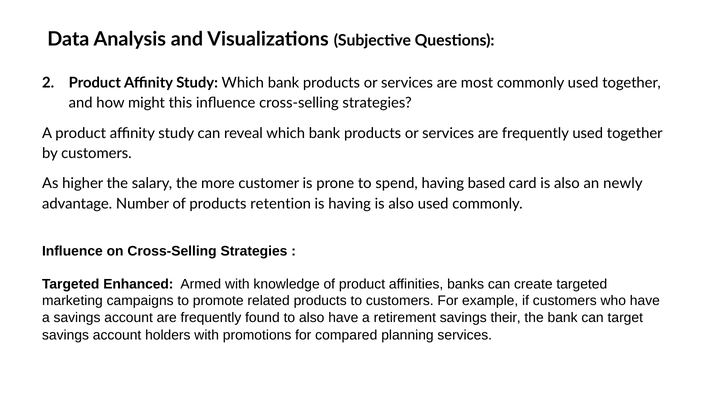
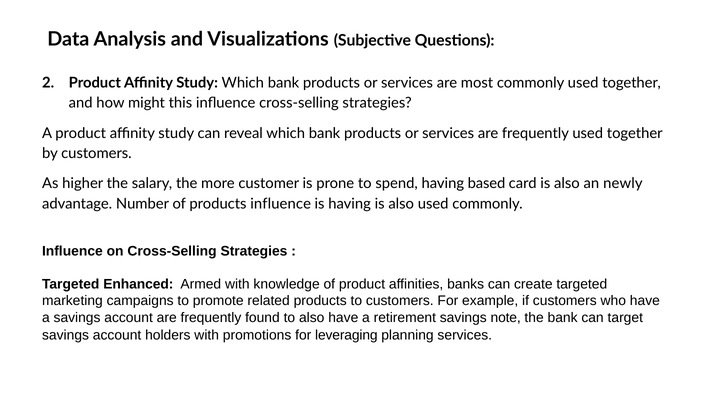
products retention: retention -> influence (281, 204)
their: their -> note (506, 317)
compared: compared -> leveraging (346, 335)
